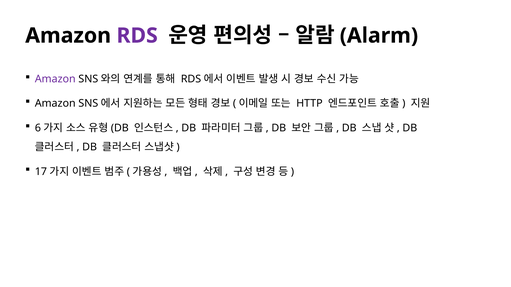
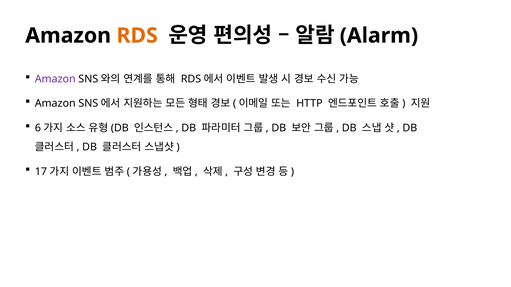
RDS colour: purple -> orange (137, 36)
